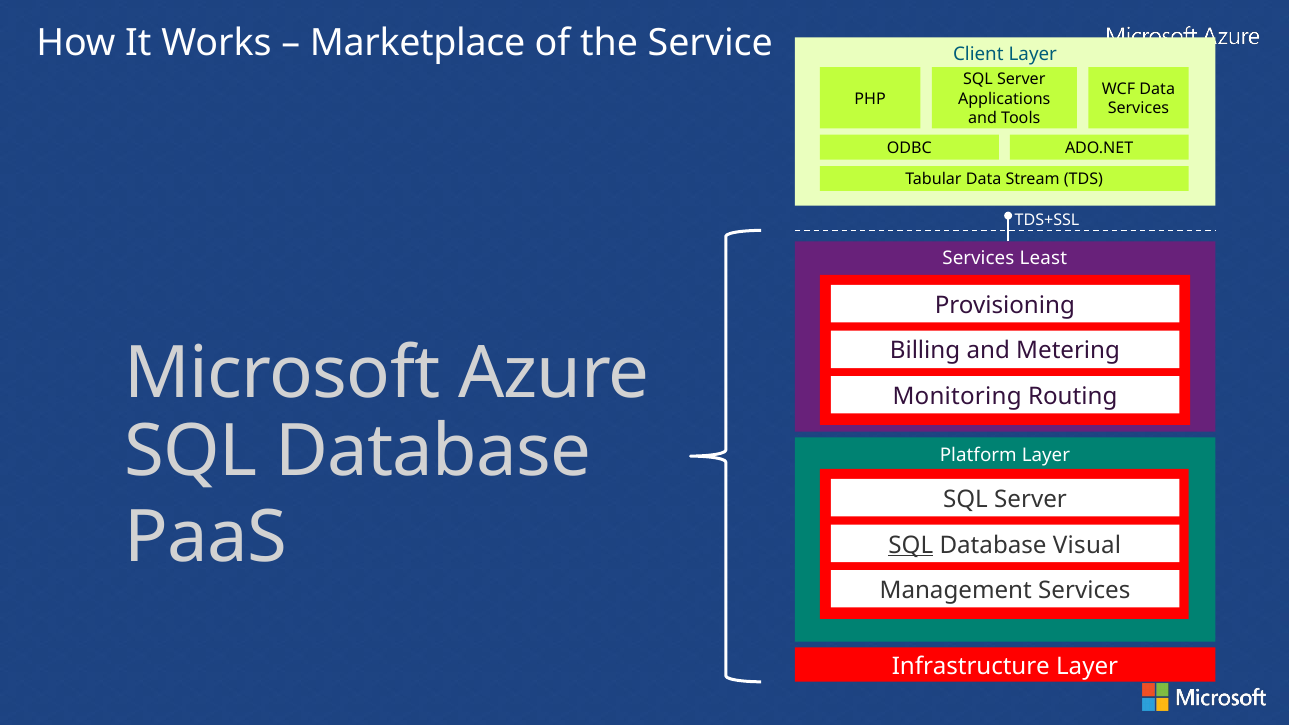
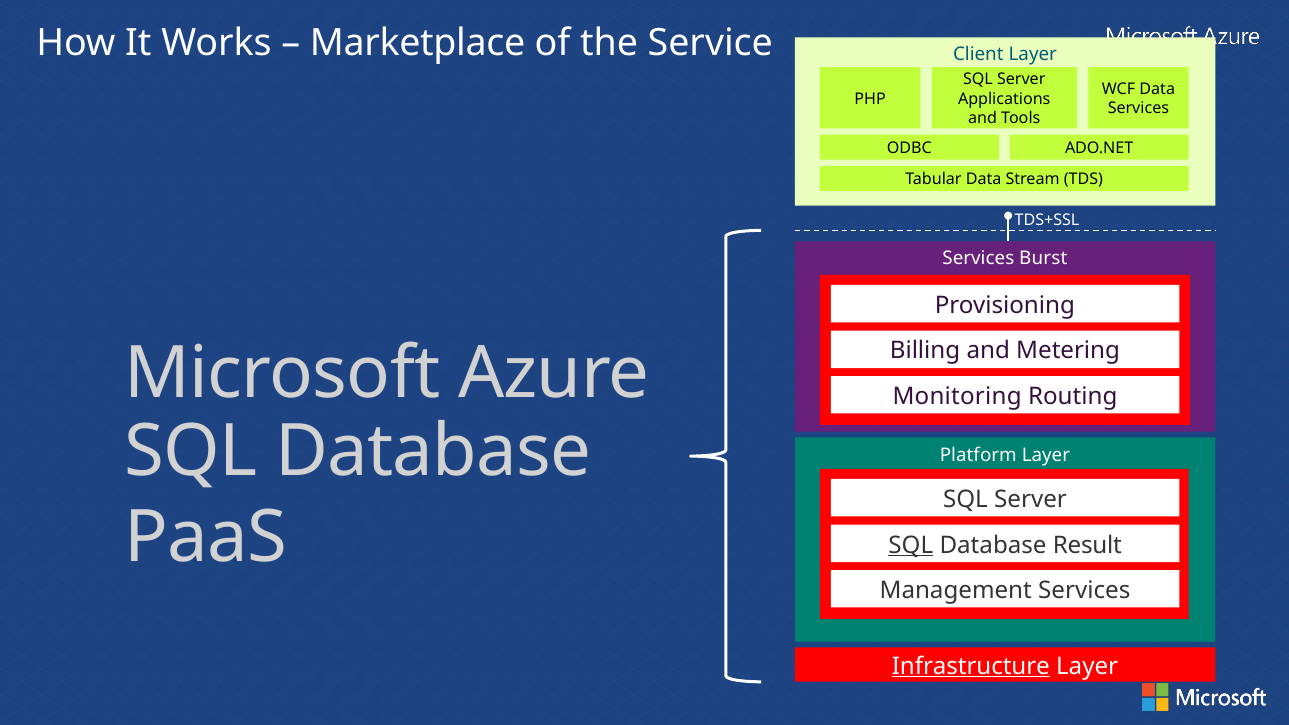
Least: Least -> Burst (1043, 259)
Visual: Visual -> Result (1087, 545)
Infrastructure underline: none -> present (971, 666)
